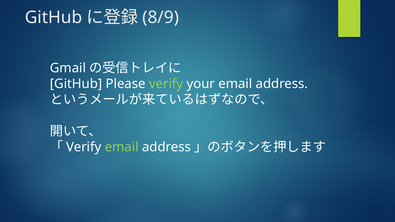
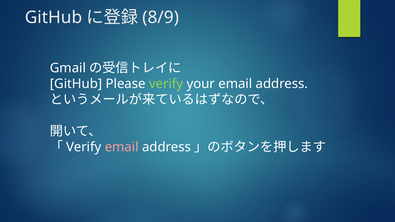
email colour: light green -> pink (122, 147)
